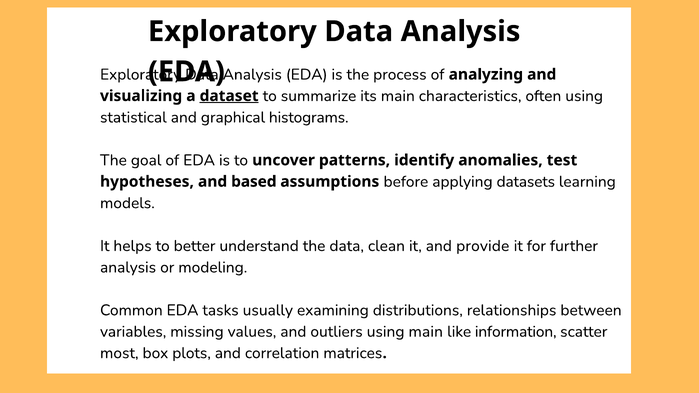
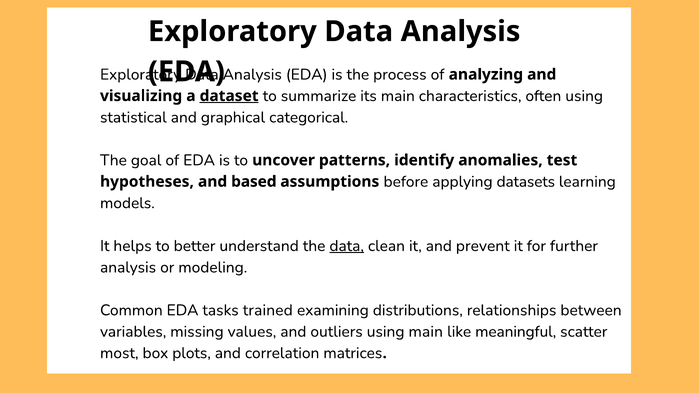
histograms: histograms -> categorical (309, 117)
data underline: none -> present (347, 246)
provide: provide -> prevent (483, 246)
usually: usually -> trained (268, 310)
information: information -> meaningful (516, 332)
